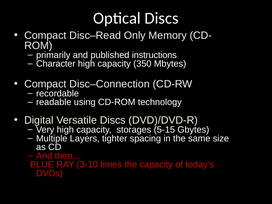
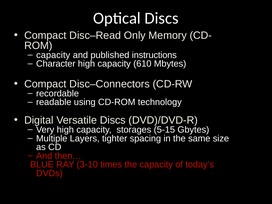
primarily: primarily -> capacity (53, 55)
350: 350 -> 610 (142, 64)
Disc–Connection: Disc–Connection -> Disc–Connectors (110, 84)
